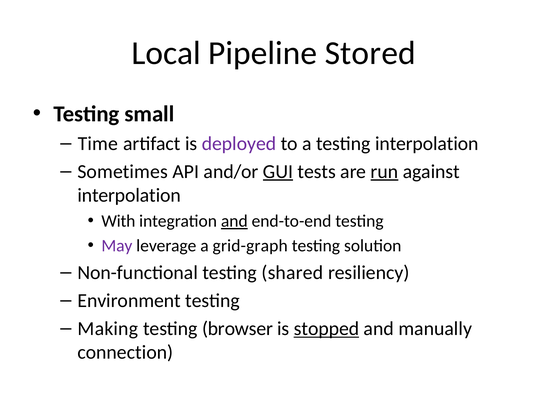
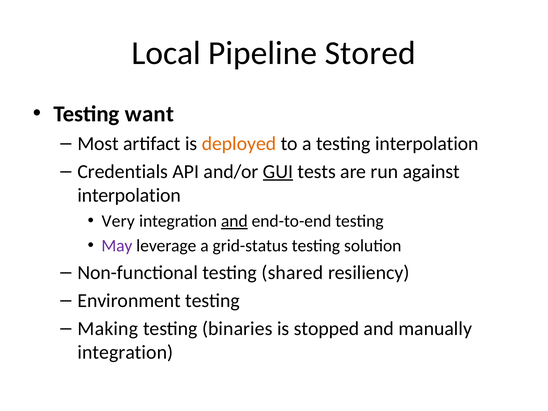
small: small -> want (149, 114)
Time: Time -> Most (98, 144)
deployed colour: purple -> orange (239, 144)
Sometimes: Sometimes -> Credentials (123, 172)
run underline: present -> none (384, 172)
With: With -> Very (118, 221)
grid-graph: grid-graph -> grid-status (250, 246)
browser: browser -> binaries (237, 329)
stopped underline: present -> none (326, 329)
connection: connection -> integration (125, 352)
